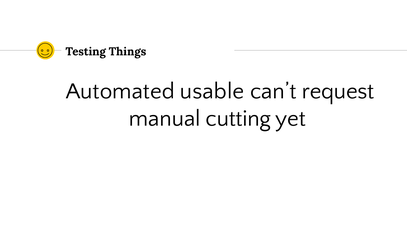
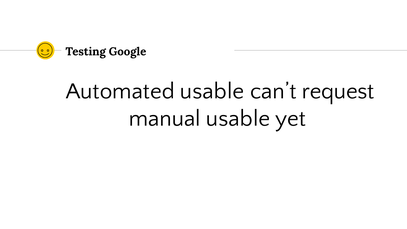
Things: Things -> Google (127, 52)
manual cutting: cutting -> usable (238, 118)
